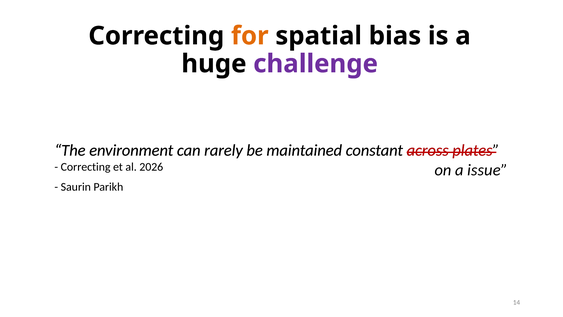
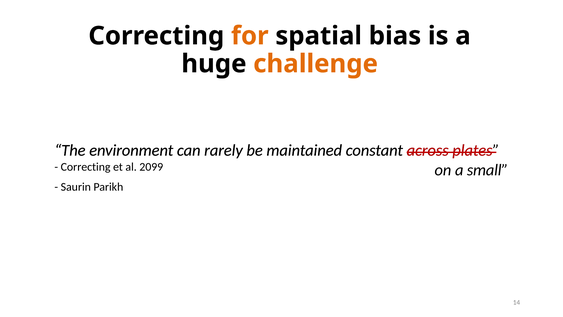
challenge colour: purple -> orange (316, 64)
2026: 2026 -> 2099 (151, 167)
issue: issue -> small (488, 170)
